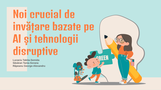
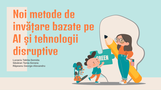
crucial: crucial -> metode (46, 15)
